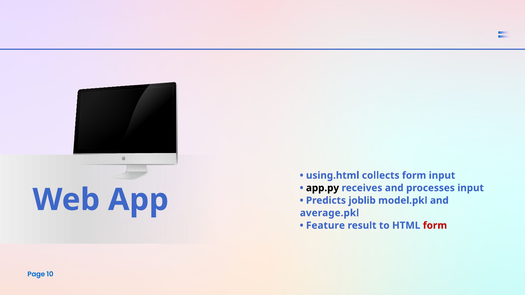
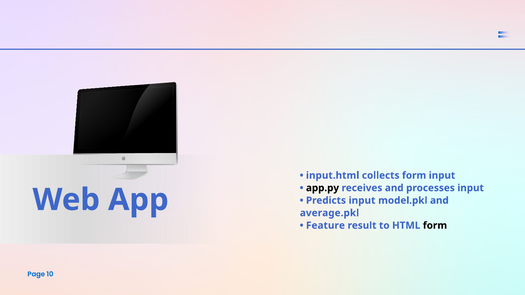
using.html: using.html -> input.html (333, 176)
Predicts joblib: joblib -> input (362, 201)
form colour: red -> black (435, 226)
